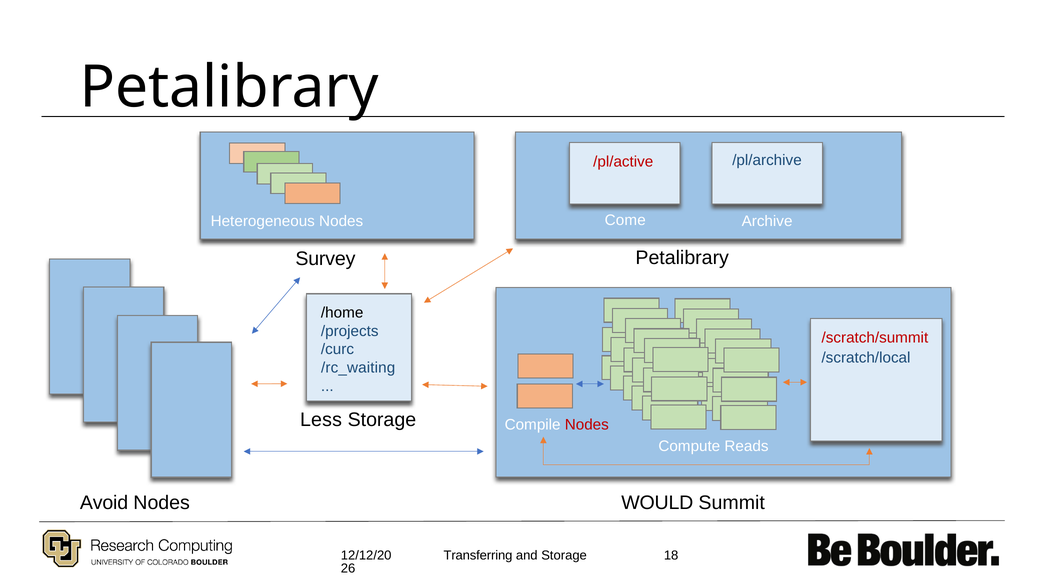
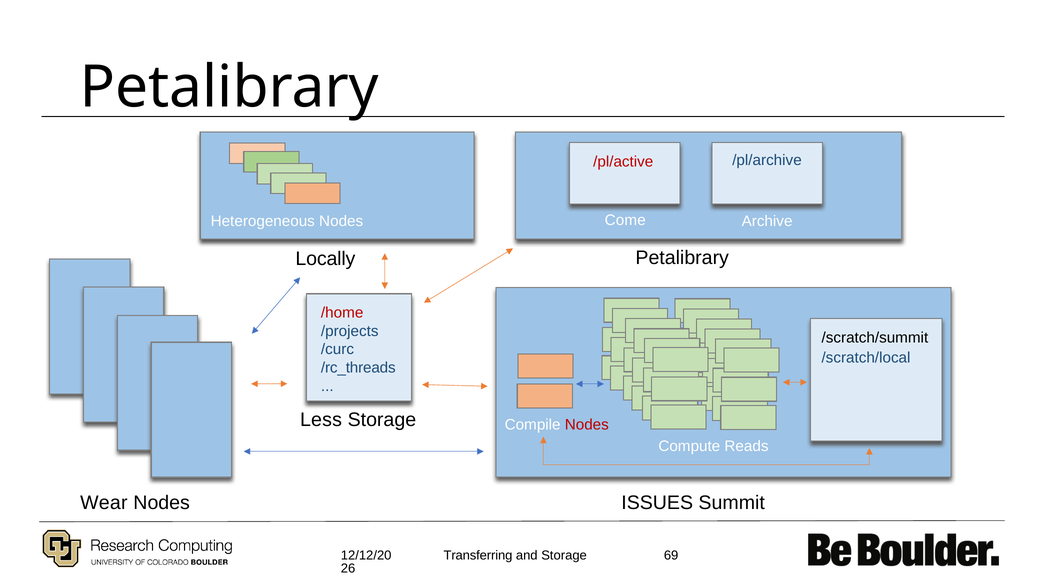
Survey: Survey -> Locally (325, 259)
/home colour: black -> red (342, 313)
/scratch/summit colour: red -> black (875, 338)
/rc_waiting: /rc_waiting -> /rc_threads (358, 368)
Avoid: Avoid -> Wear (104, 503)
WOULD: WOULD -> ISSUES (657, 503)
18: 18 -> 69 (671, 556)
